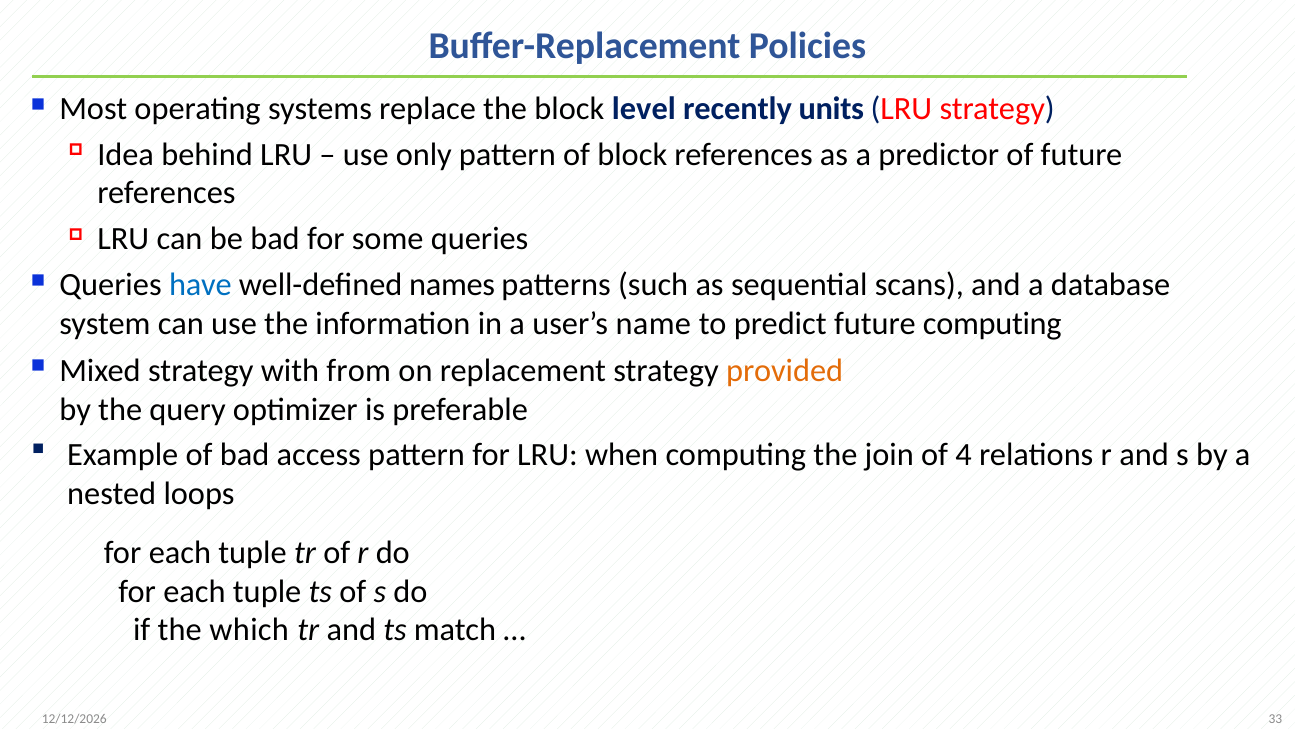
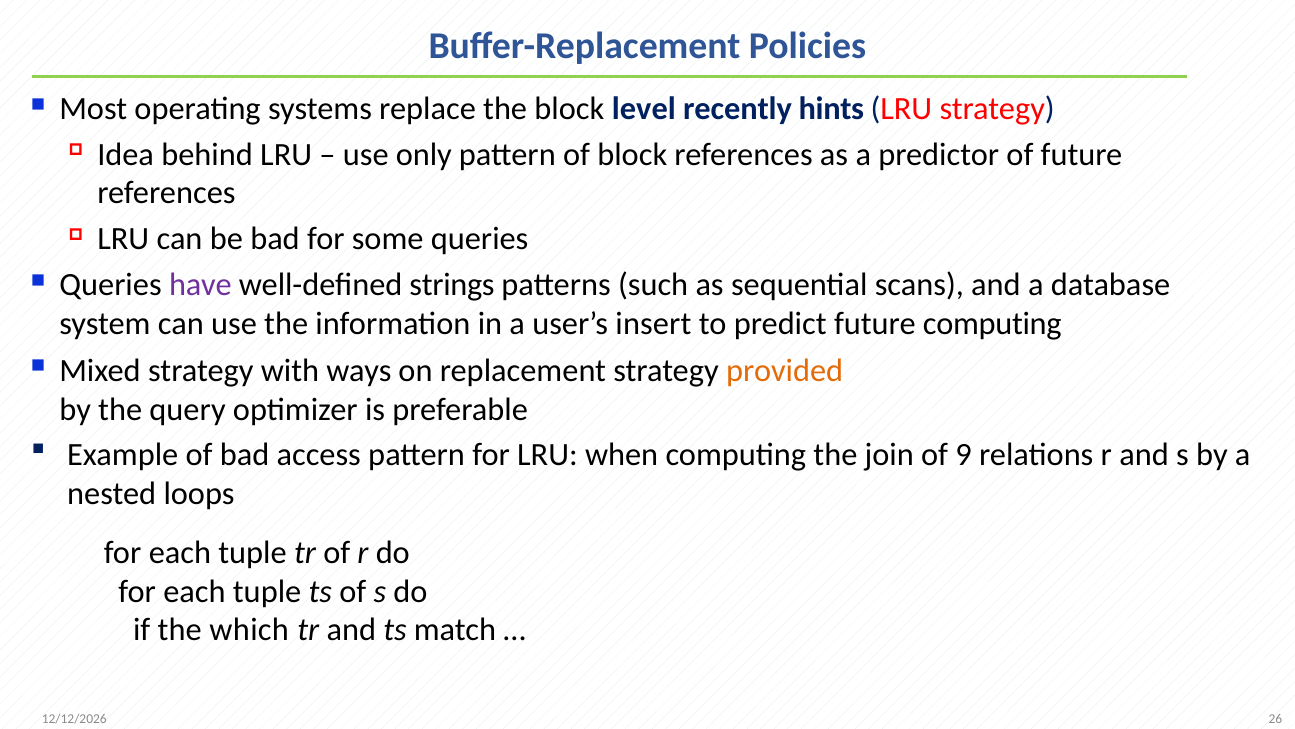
units: units -> hints (831, 109)
have colour: blue -> purple (200, 285)
names: names -> strings (452, 285)
name: name -> insert (653, 324)
from: from -> ways (359, 370)
4: 4 -> 9 (964, 455)
33: 33 -> 26 (1275, 719)
